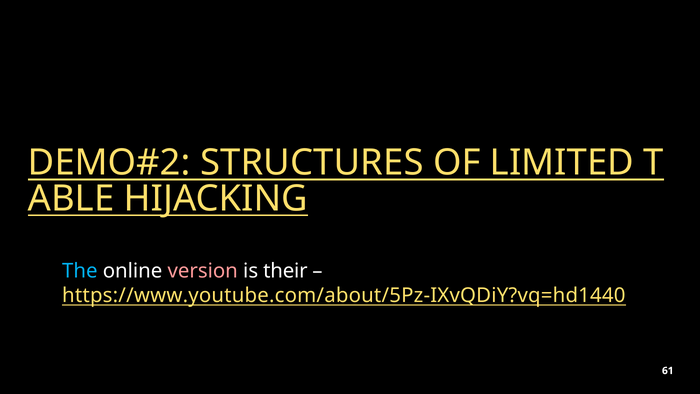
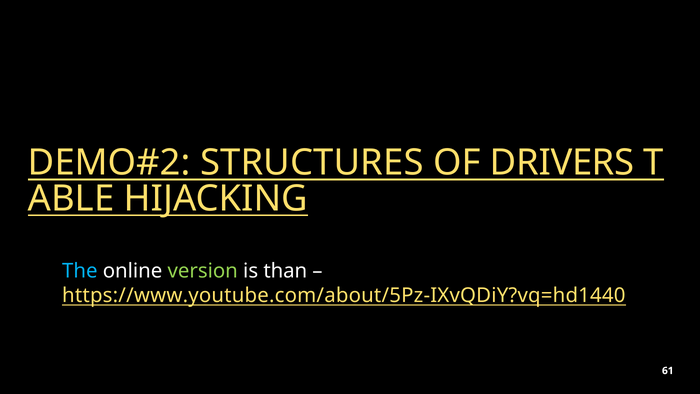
LIMITED: LIMITED -> DRIVERS (562, 163)
version colour: pink -> light green (203, 271)
their: their -> than (285, 271)
